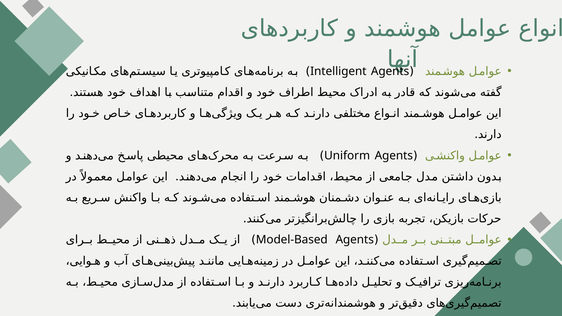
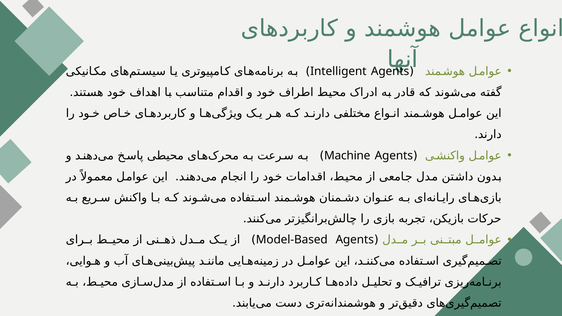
Uniform: Uniform -> Machine (347, 156)
